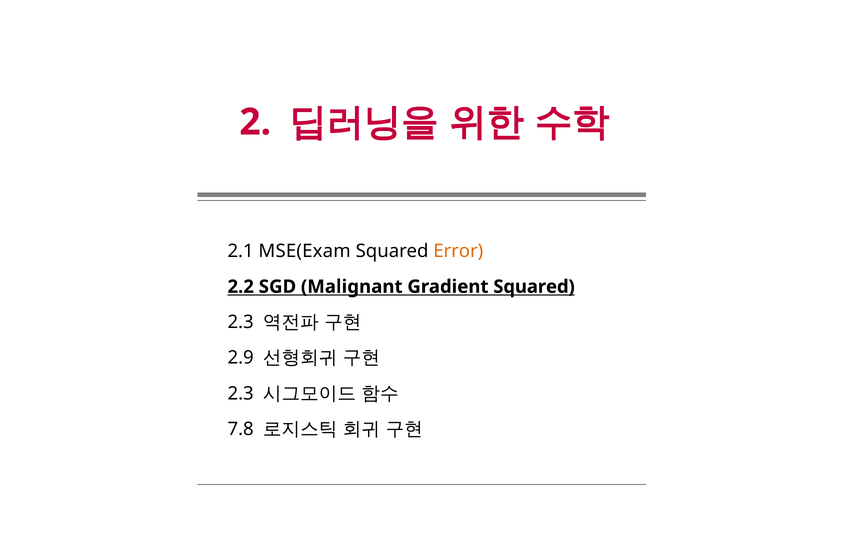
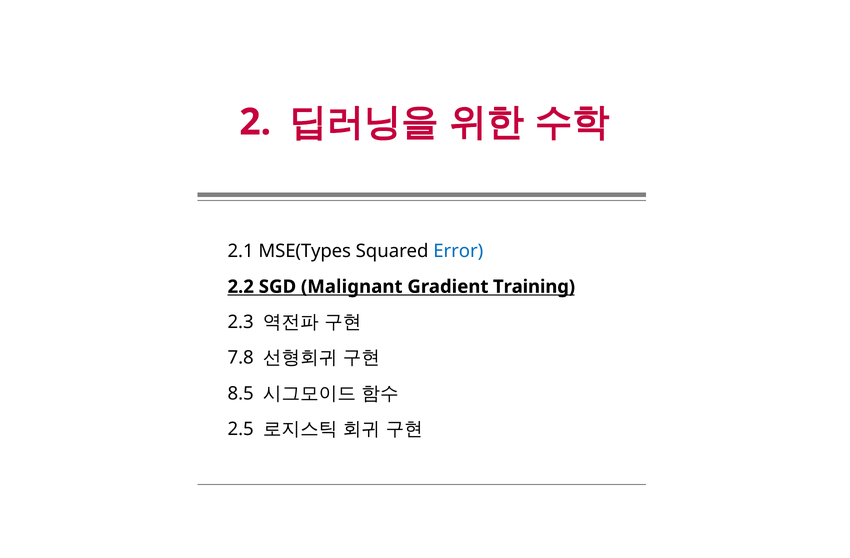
MSE(Exam: MSE(Exam -> MSE(Types (305, 251)
Error colour: orange -> blue (458, 251)
Gradient Squared: Squared -> Training (534, 287)
2.9: 2.9 -> 7.8 (241, 358)
2.3: 2.3 -> 8.5 (241, 394)
7.8: 7.8 -> 2.5 (241, 429)
